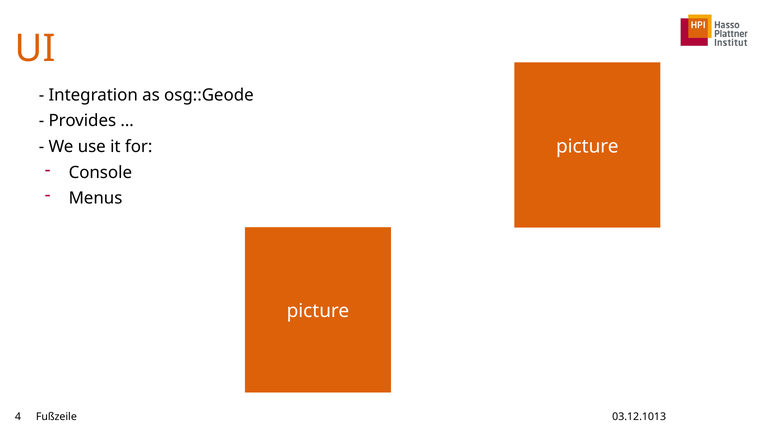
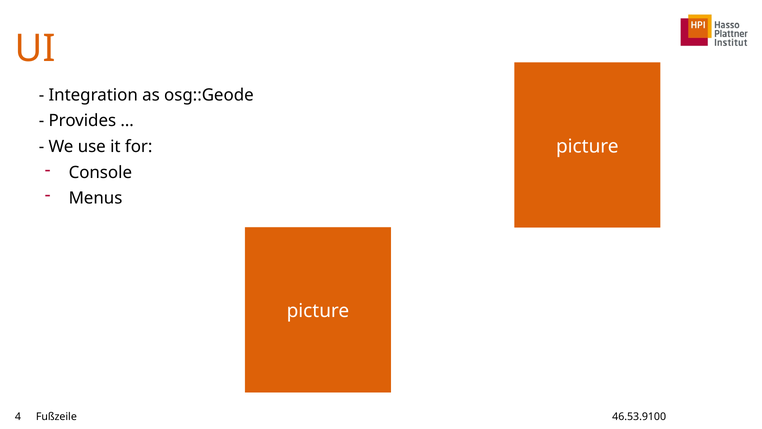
03.12.1013: 03.12.1013 -> 46.53.9100 (639, 416)
